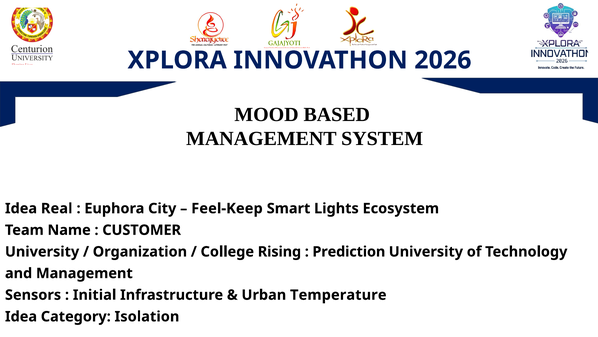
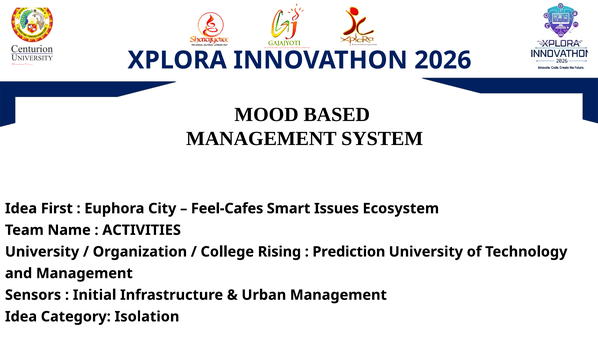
Real: Real -> First (57, 208)
Feel-Keep: Feel-Keep -> Feel-Cafes (227, 208)
Lights: Lights -> Issues (337, 208)
CUSTOMER: CUSTOMER -> ACTIVITIES (142, 230)
Urban Temperature: Temperature -> Management (338, 294)
